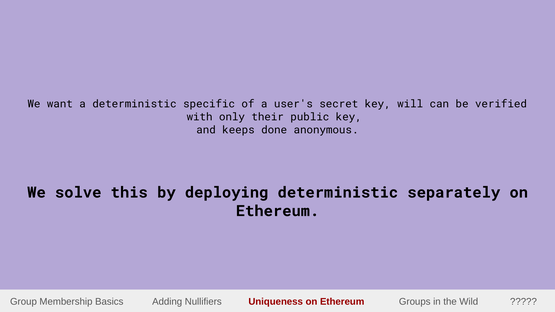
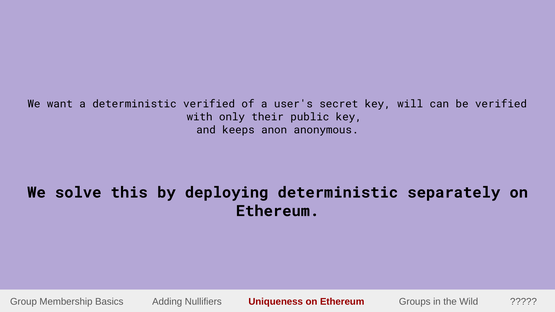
deterministic specific: specific -> verified (209, 104)
done: done -> anon (274, 130)
